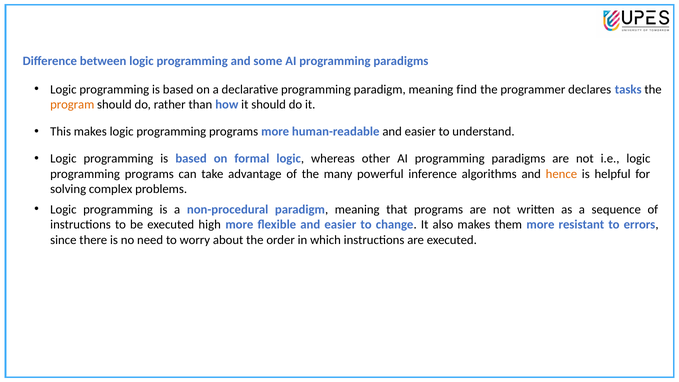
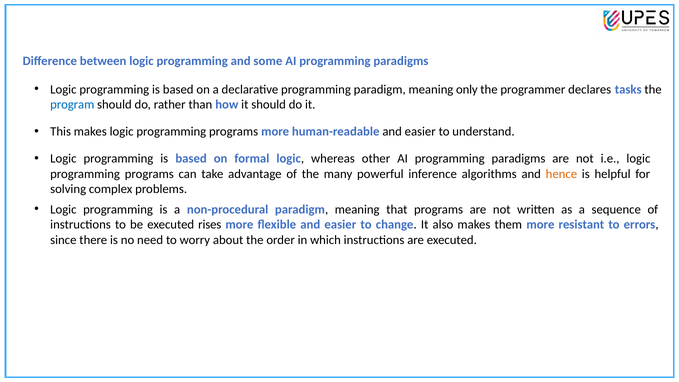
find: find -> only (467, 89)
program colour: orange -> blue (72, 105)
high: high -> rises (210, 225)
